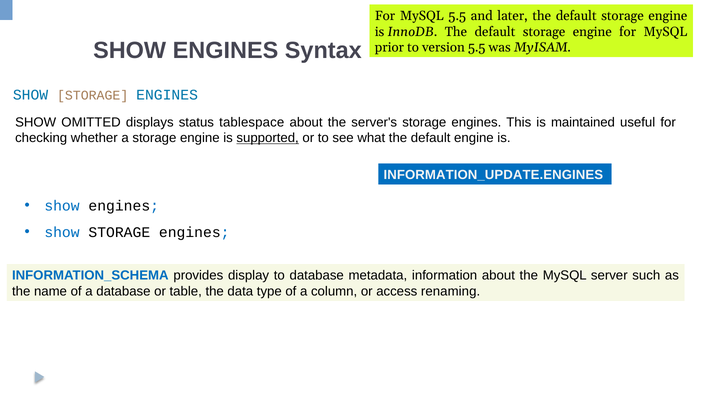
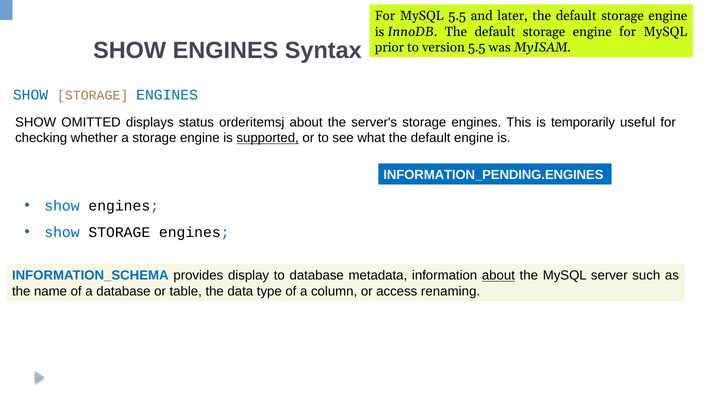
tablespace: tablespace -> orderitemsj (252, 122)
maintained: maintained -> temporarily (583, 122)
INFORMATION_UPDATE.ENGINES: INFORMATION_UPDATE.ENGINES -> INFORMATION_PENDING.ENGINES (493, 175)
about underline: none -> present (498, 276)
